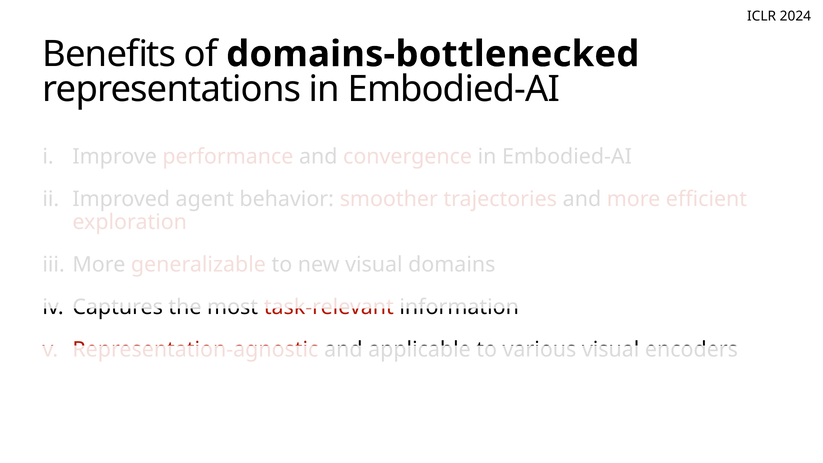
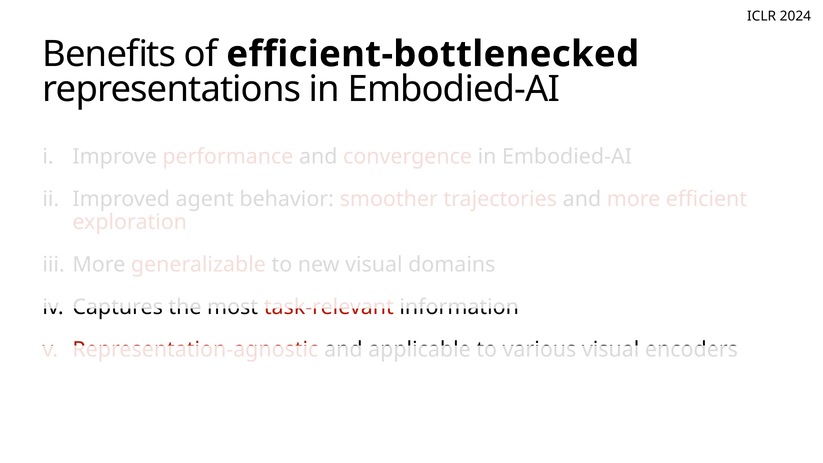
domains-bottlenecked: domains-bottlenecked -> efficient-bottlenecked (433, 54)
